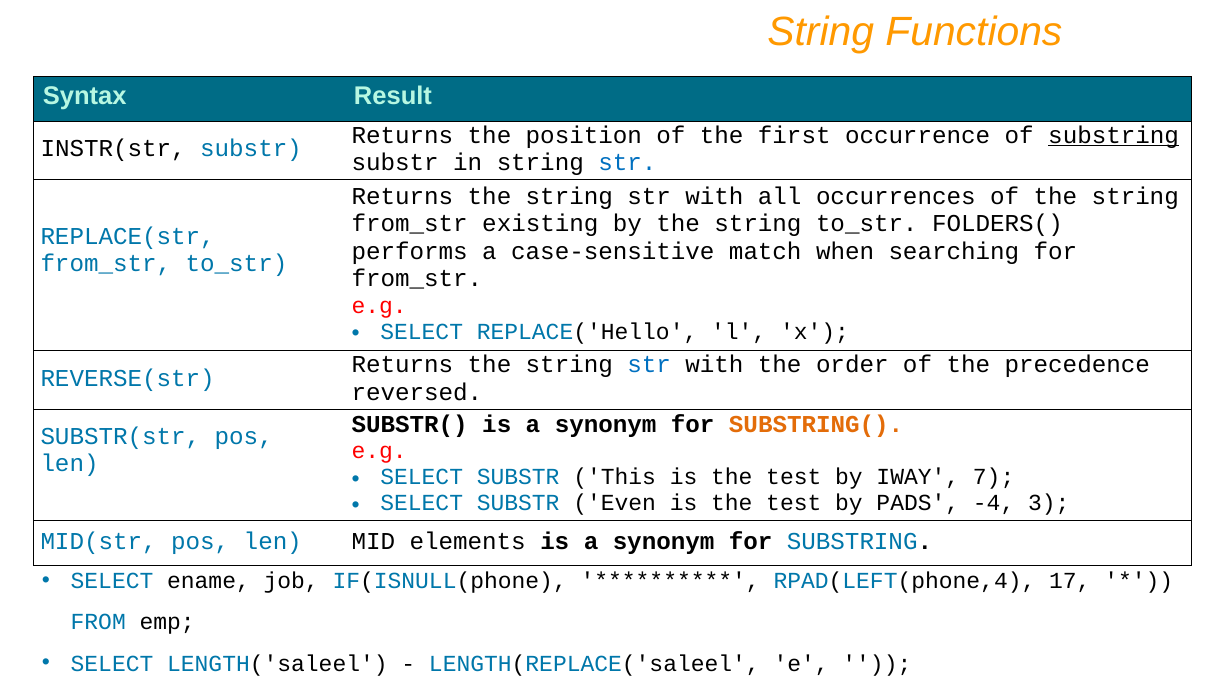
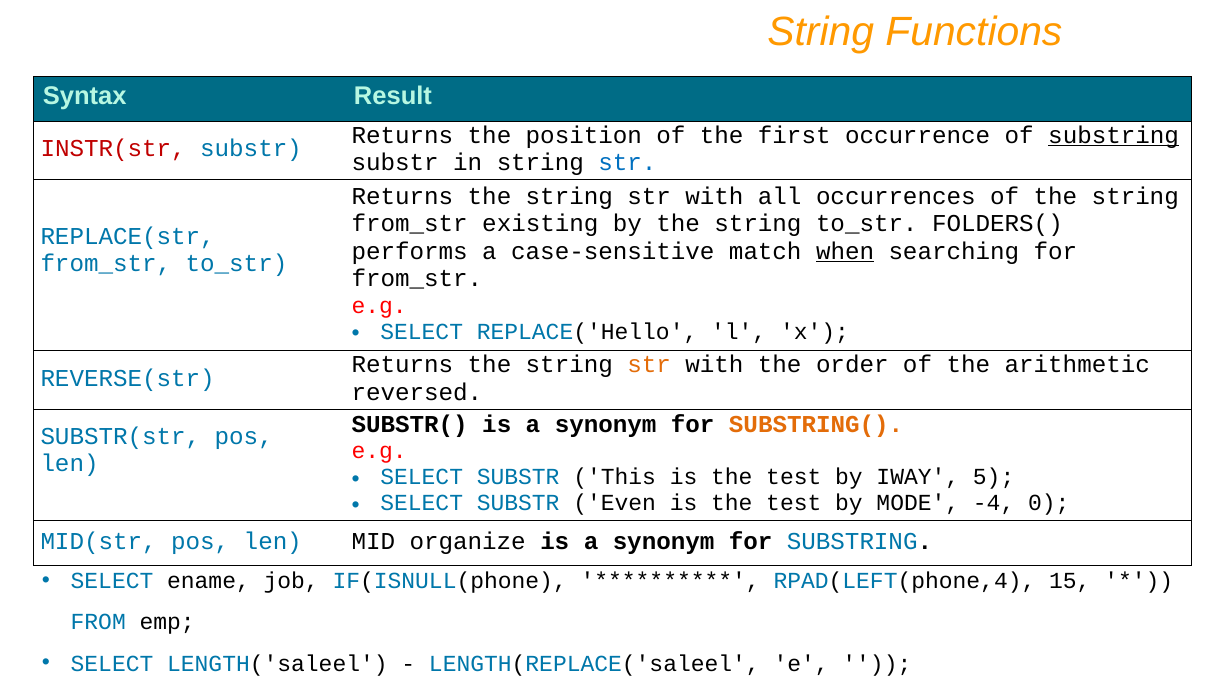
INSTR(str colour: black -> red (113, 149)
when underline: none -> present (845, 251)
str colour: blue -> orange (649, 365)
precedence: precedence -> arithmetic (1077, 365)
7: 7 -> 5 (994, 477)
PADS: PADS -> MODE (918, 503)
3: 3 -> 0 (1049, 503)
elements: elements -> organize (468, 542)
17: 17 -> 15 (1070, 581)
